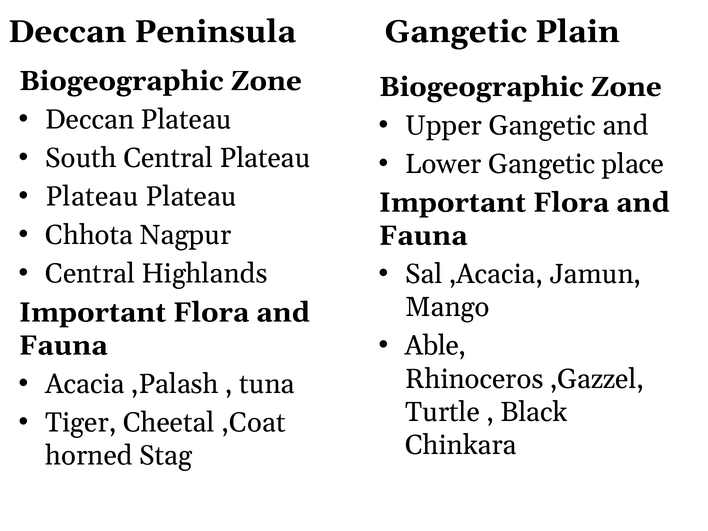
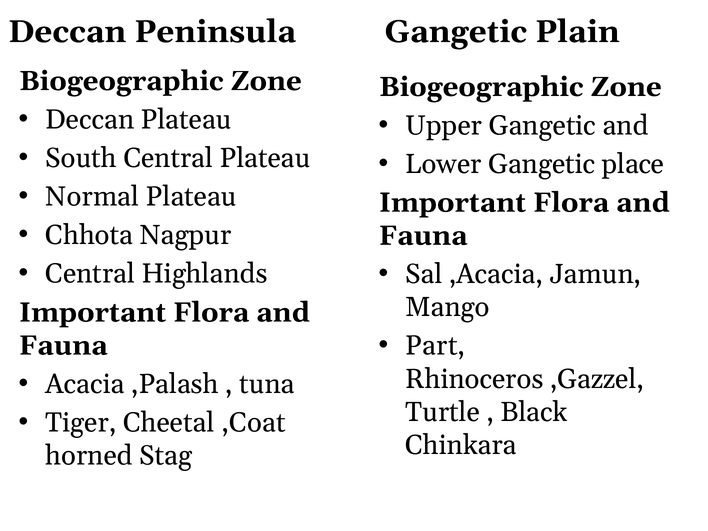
Plateau: Plateau -> Normal (92, 197)
Able: Able -> Part (435, 346)
